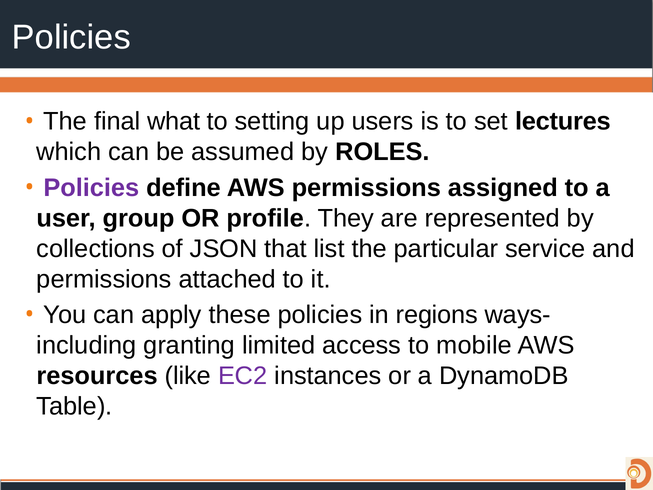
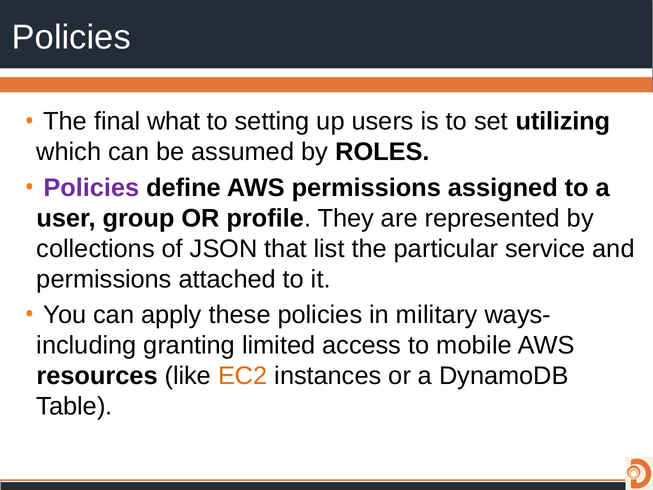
lectures: lectures -> utilizing (563, 121)
regions: regions -> military (437, 315)
EC2 colour: purple -> orange (243, 376)
